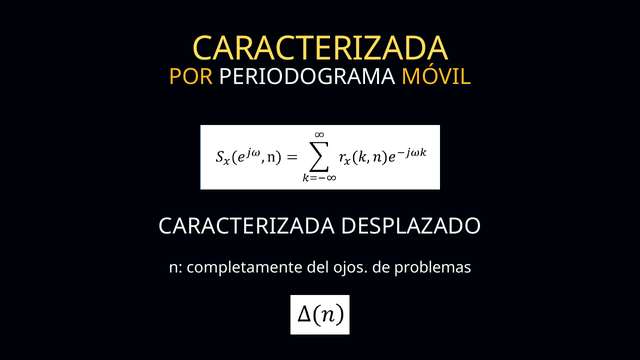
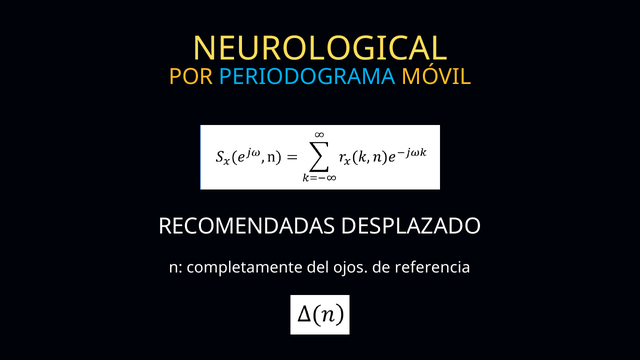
CARACTERIZADA: CARACTERIZADA -> NEUROLOGICAL (320, 49)
PERIODOGRAMA colour: white -> light blue (307, 77)
CARACTERIZADA: CARACTERIZADA -> RECOMENDADAS (247, 226)
problemas: problemas -> referencia (433, 268)
